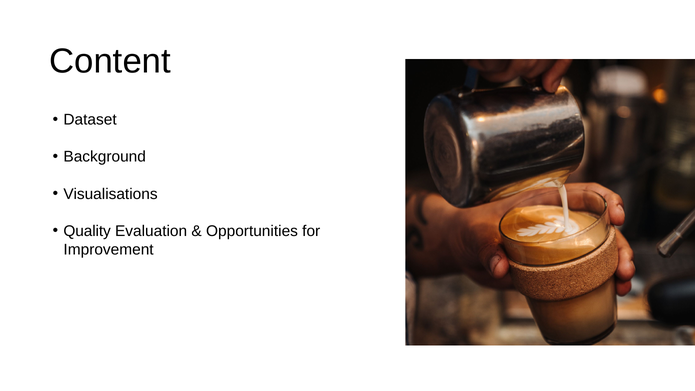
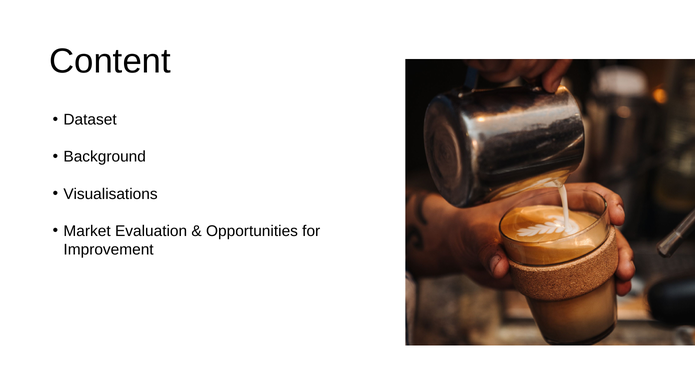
Quality: Quality -> Market (87, 231)
